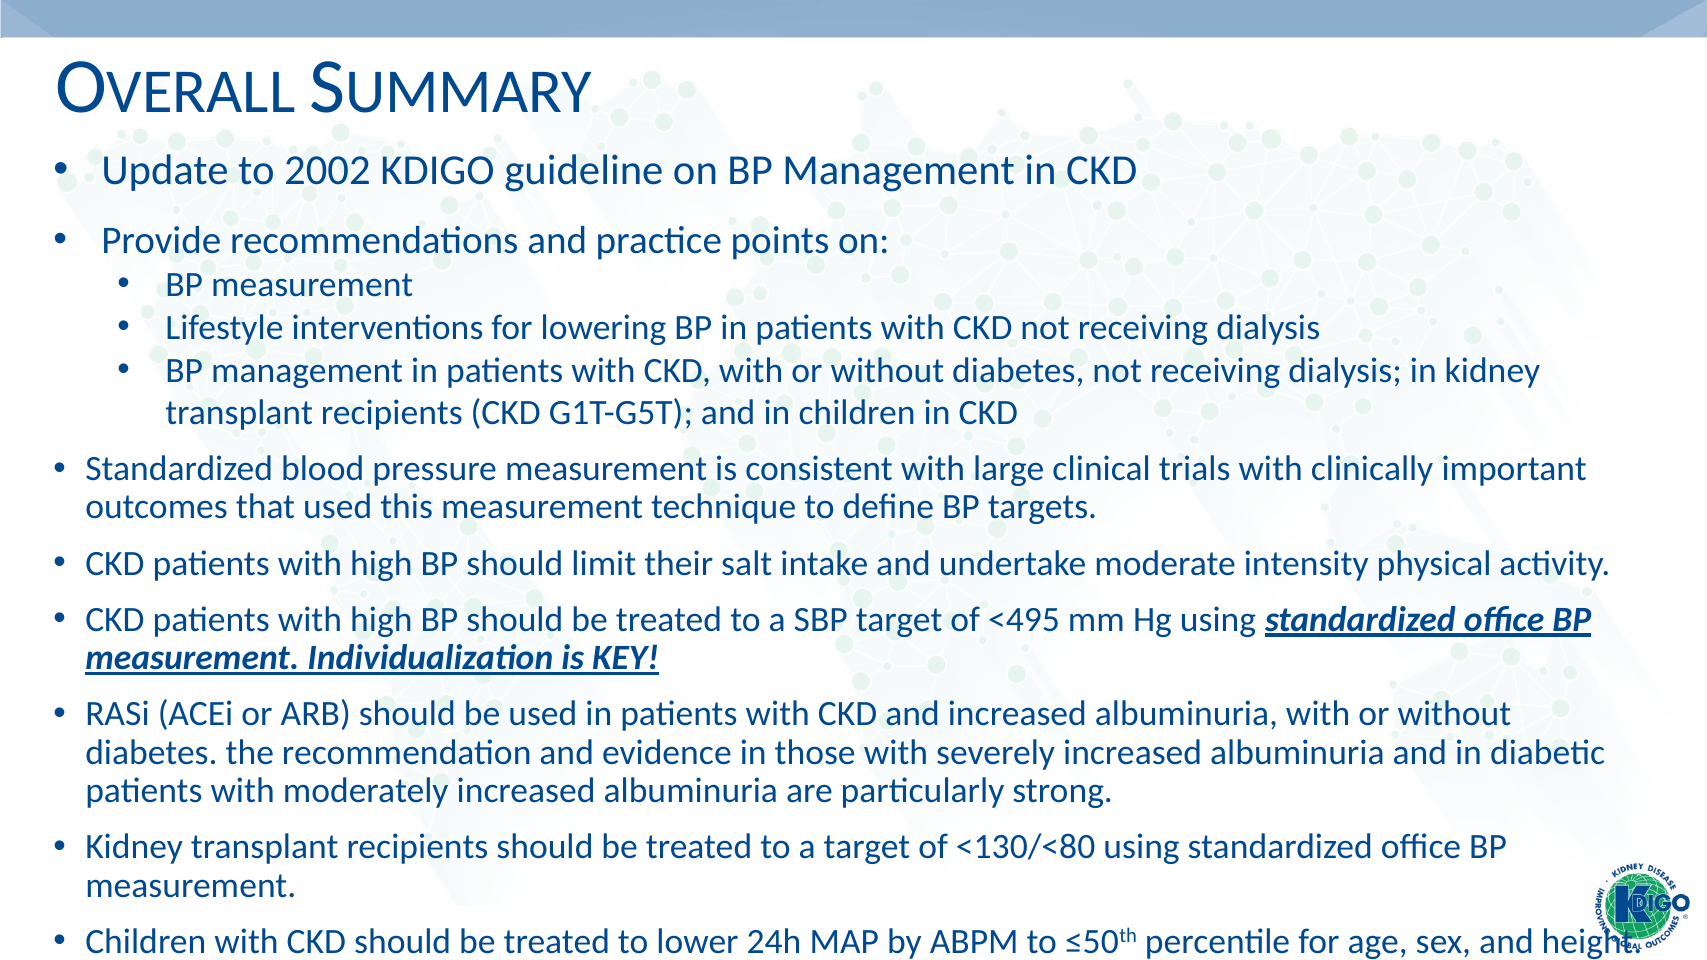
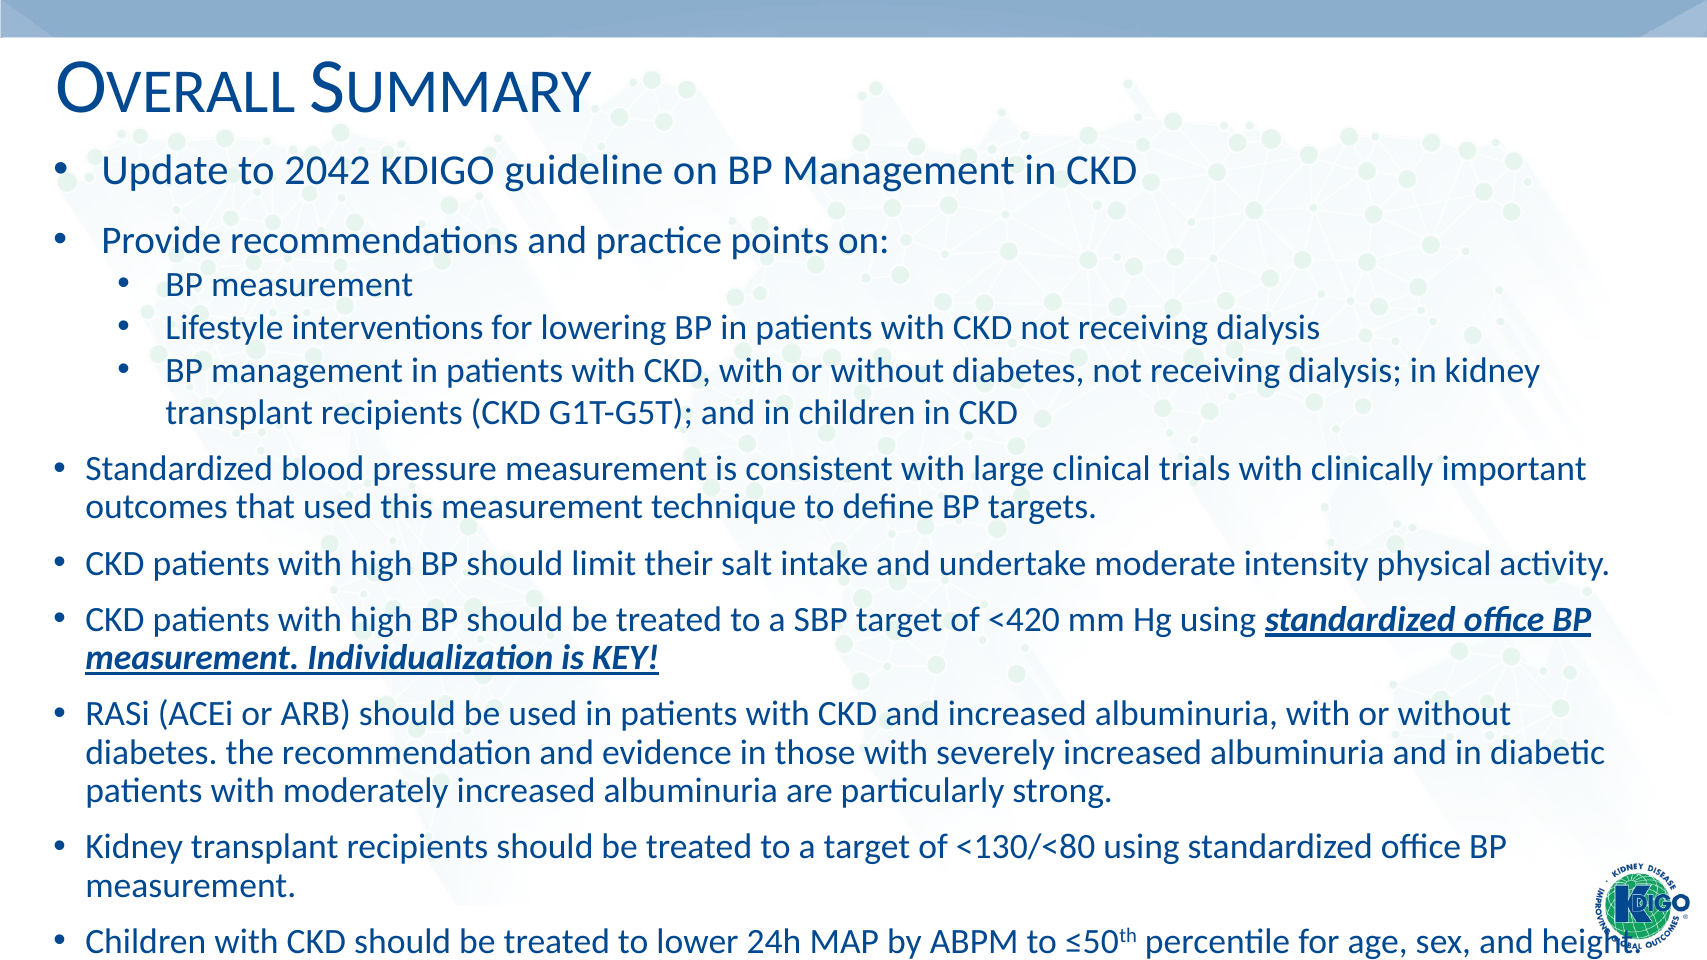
2002: 2002 -> 2042 (327, 170)
<495: <495 -> <420 (1024, 620)
